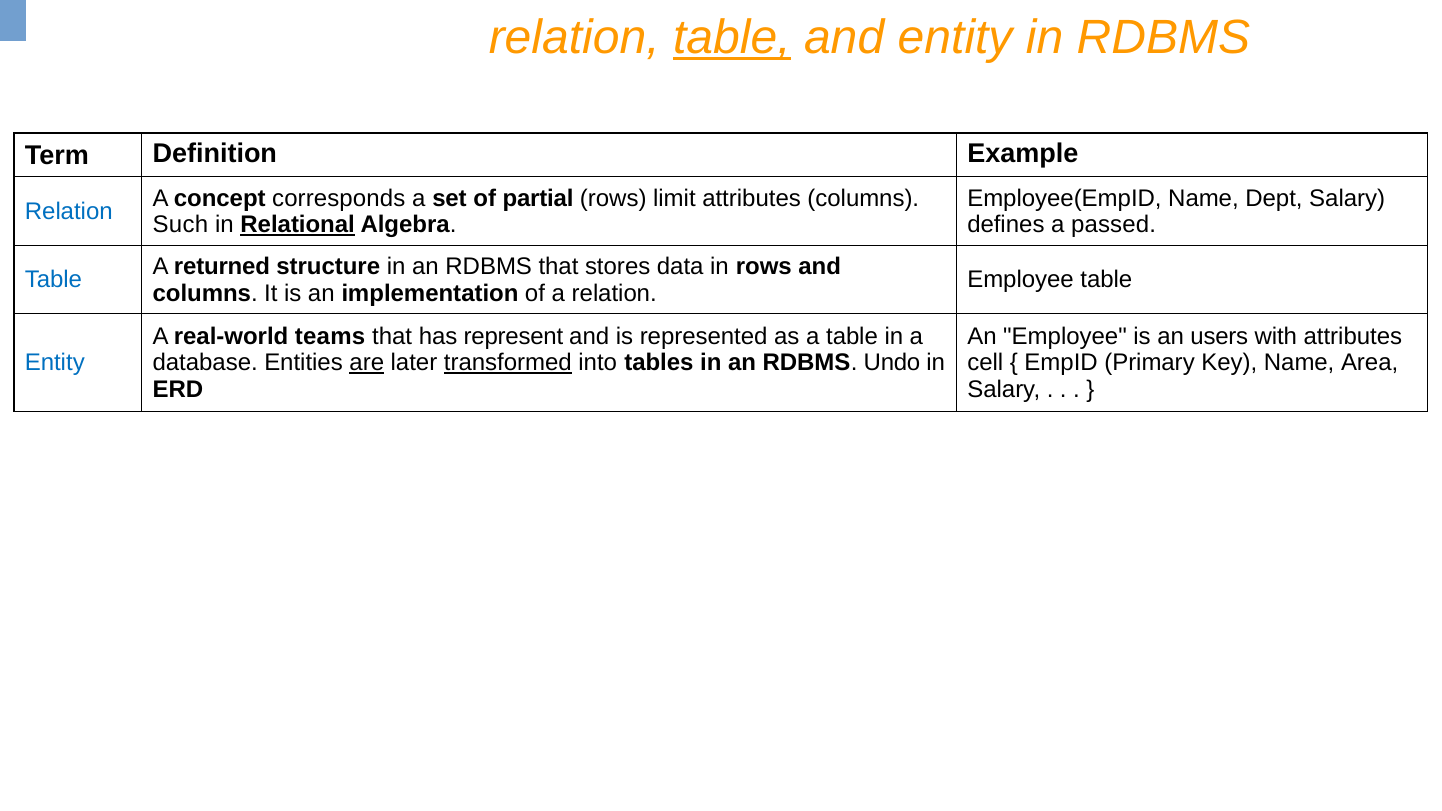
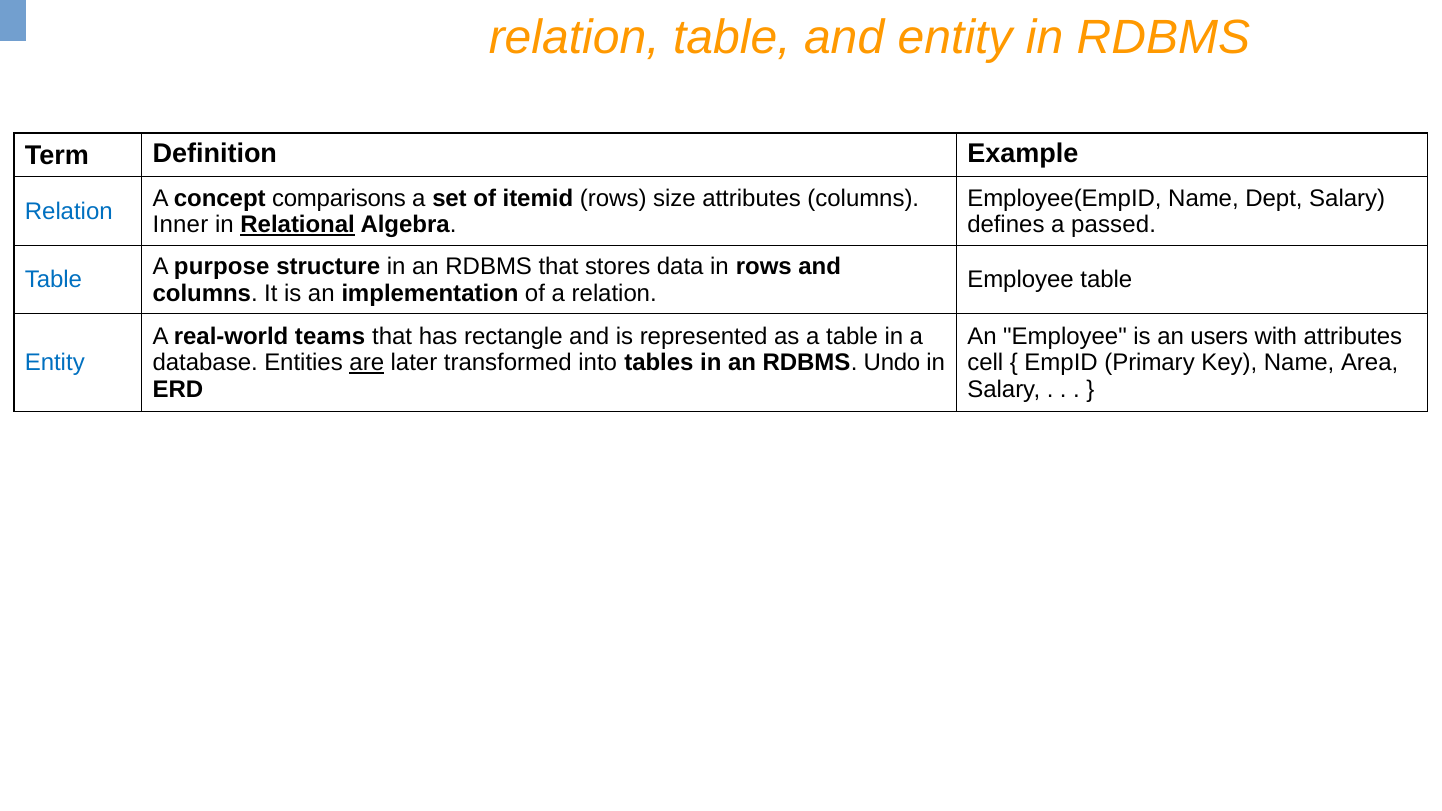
table underline: present -> none (732, 38)
corresponds: corresponds -> comparisons (339, 198)
partial: partial -> itemid (538, 198)
limit: limit -> size (674, 198)
Such: Such -> Inner (180, 225)
returned: returned -> purpose (222, 267)
represent: represent -> rectangle (513, 336)
transformed underline: present -> none (508, 363)
